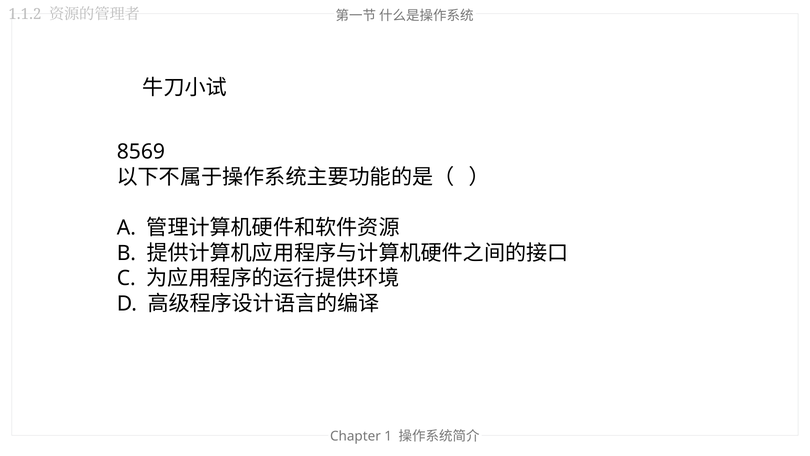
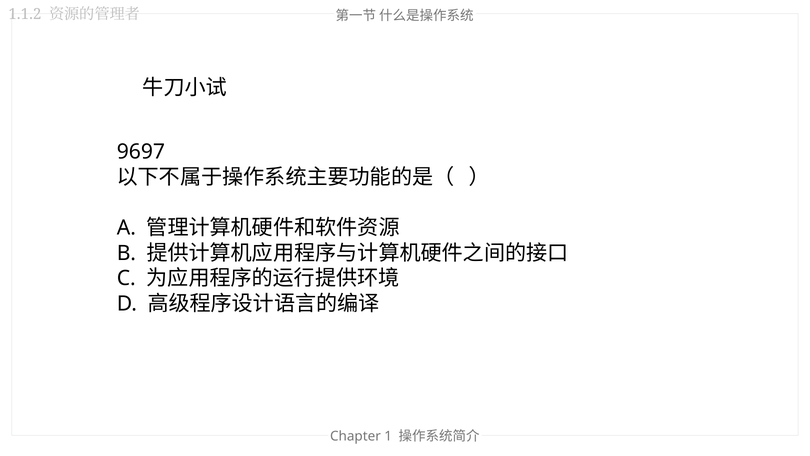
8569: 8569 -> 9697 (141, 152)
